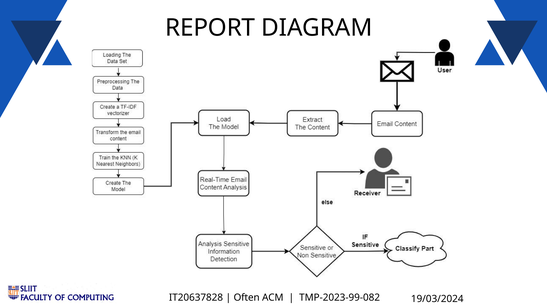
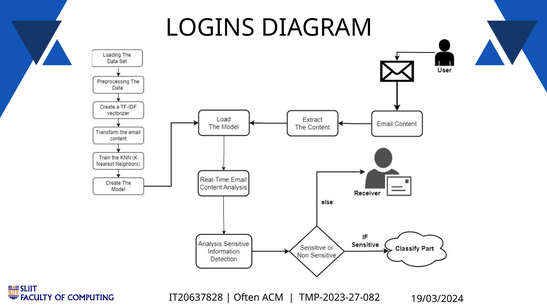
REPORT: REPORT -> LOGINS (210, 28)
TMP-2023-99-082: TMP-2023-99-082 -> TMP-2023-27-082 (340, 297)
